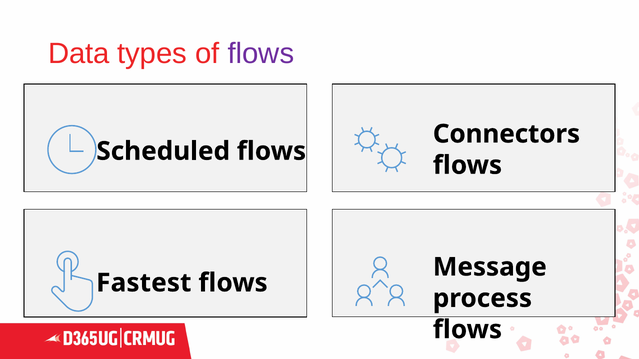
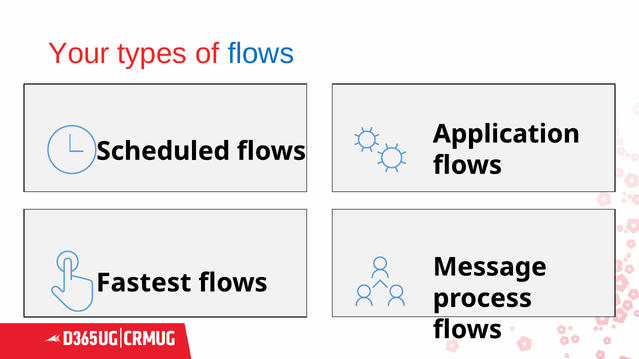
Data: Data -> Your (79, 54)
flows colour: purple -> blue (261, 54)
Connectors: Connectors -> Application (506, 134)
